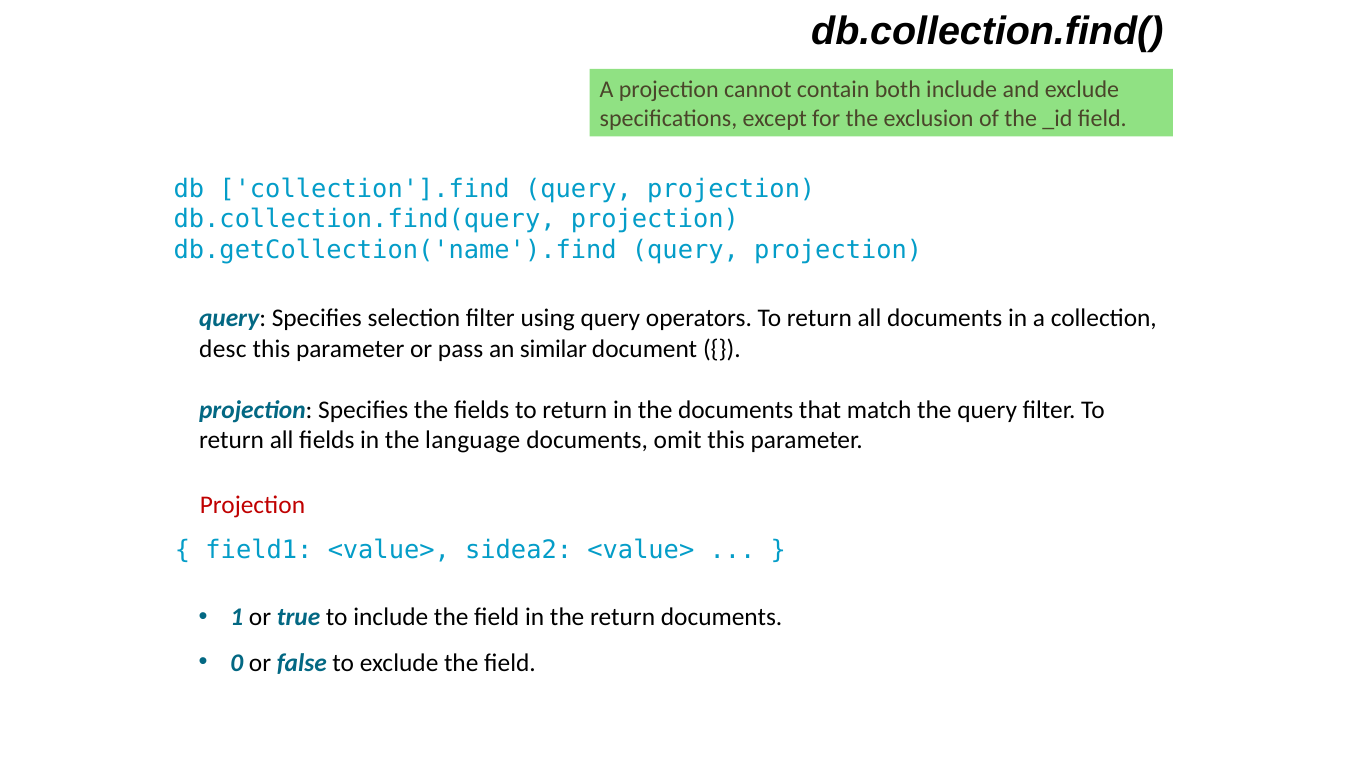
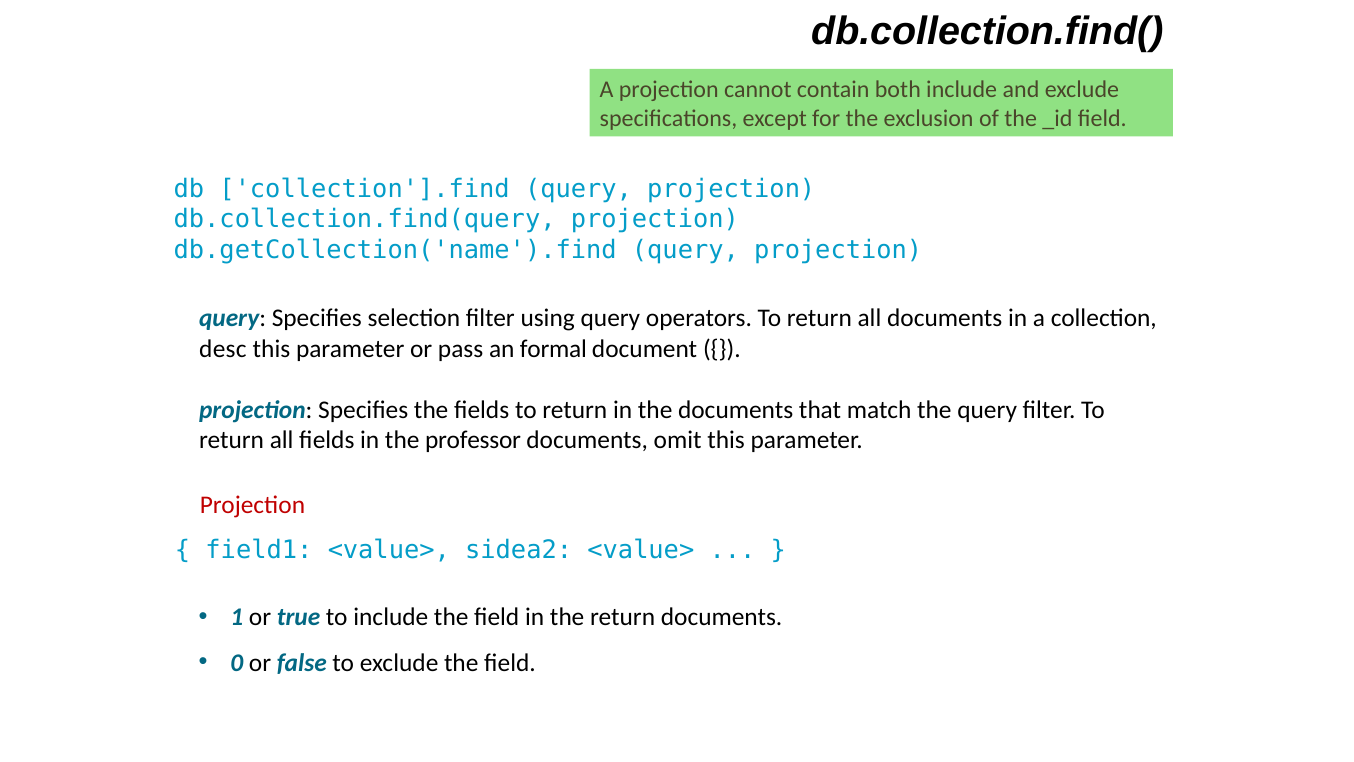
similar: similar -> formal (553, 349)
language: language -> professor (473, 440)
